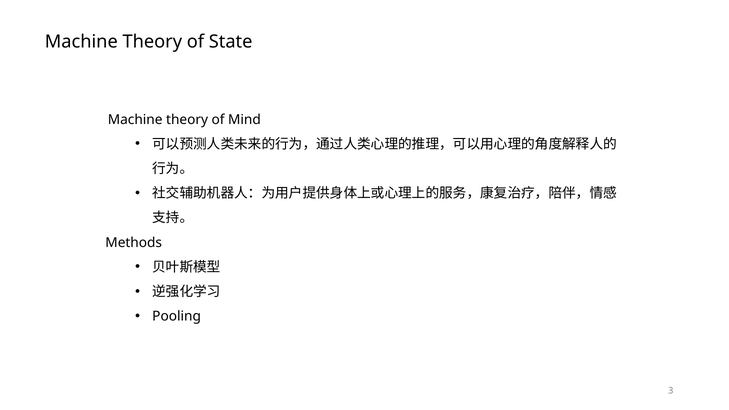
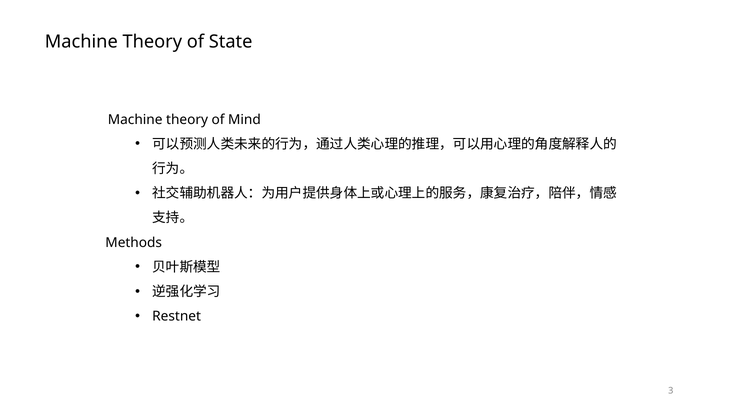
Pooling: Pooling -> Restnet (177, 316)
